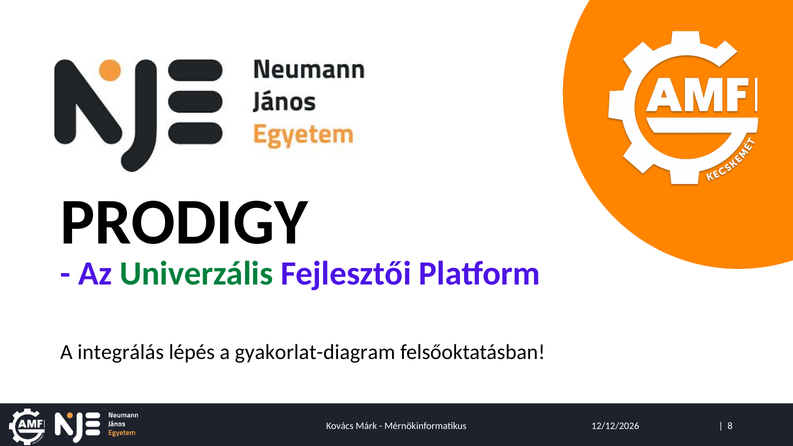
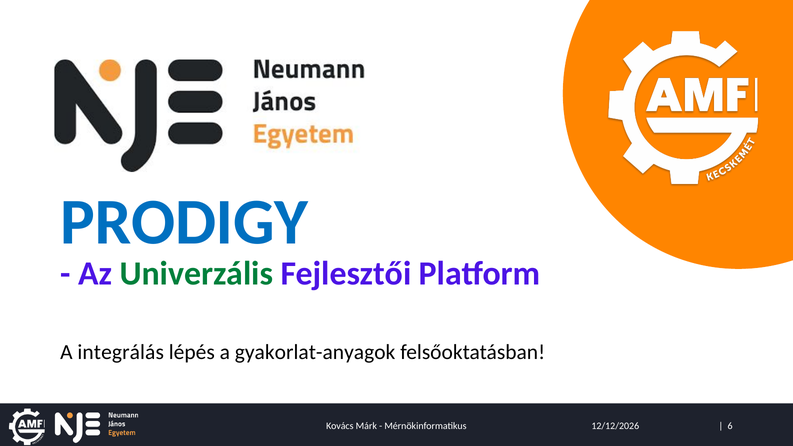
PRODIGY colour: black -> blue (184, 222)
gyakorlat-diagram: gyakorlat-diagram -> gyakorlat-anyagok (315, 352)
8: 8 -> 6 (730, 426)
